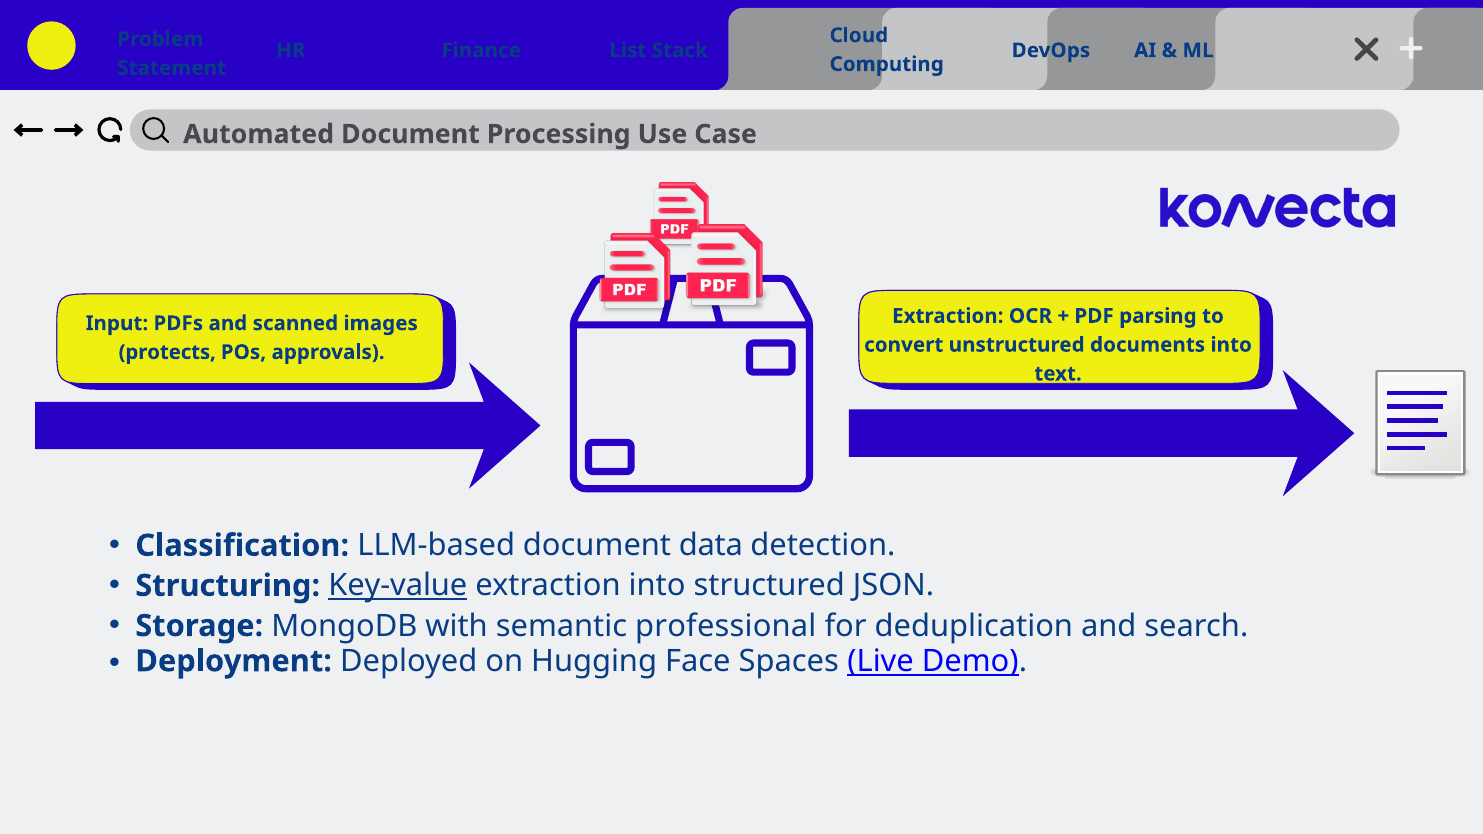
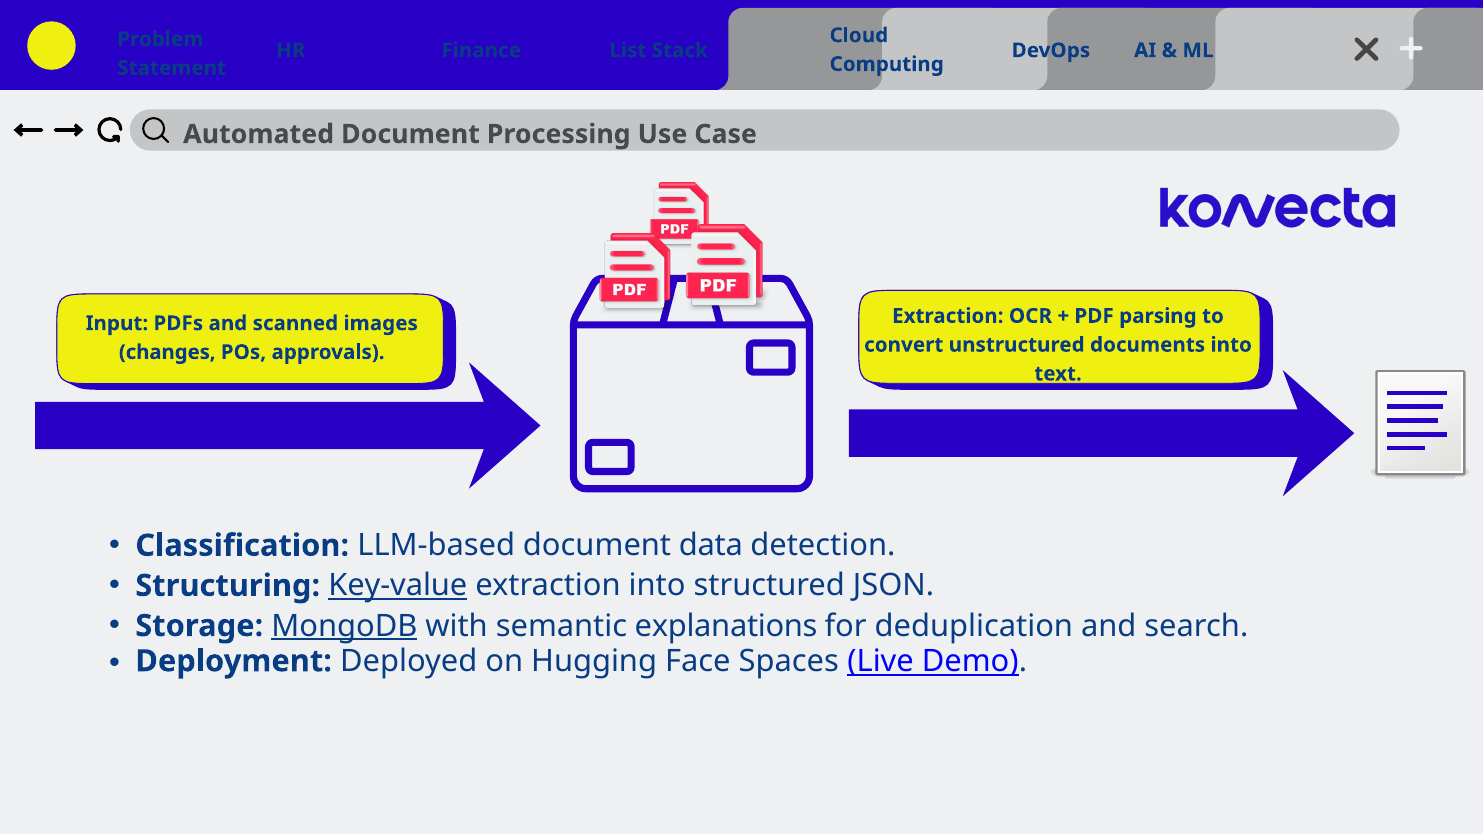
protects: protects -> changes (167, 352)
MongoDB underline: none -> present (344, 626)
professional: professional -> explanations (726, 626)
